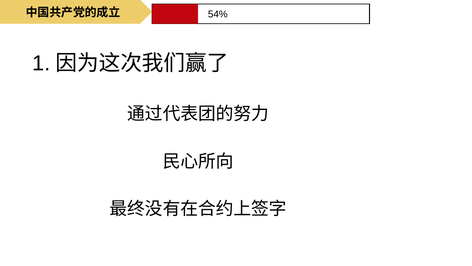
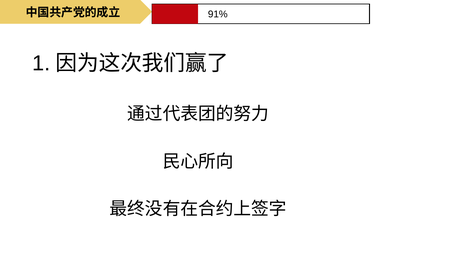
54%: 54% -> 91% (218, 14)
